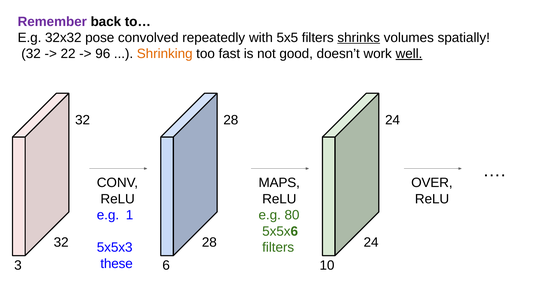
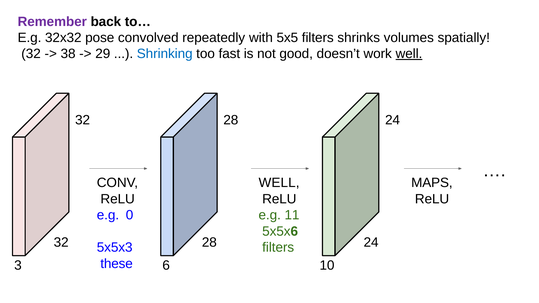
shrinks underline: present -> none (359, 38)
22: 22 -> 38 (68, 54)
96: 96 -> 29 (103, 54)
Shrinking colour: orange -> blue (165, 54)
MAPS: MAPS -> WELL (279, 183)
OVER: OVER -> MAPS (432, 183)
1: 1 -> 0 (130, 215)
80: 80 -> 11 (292, 215)
